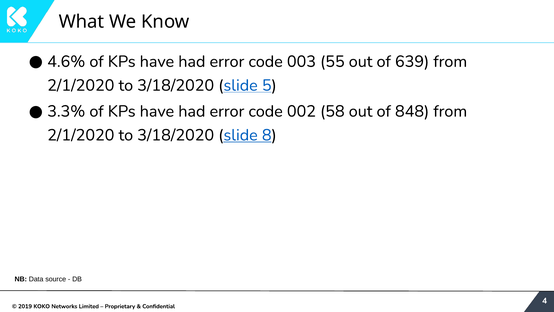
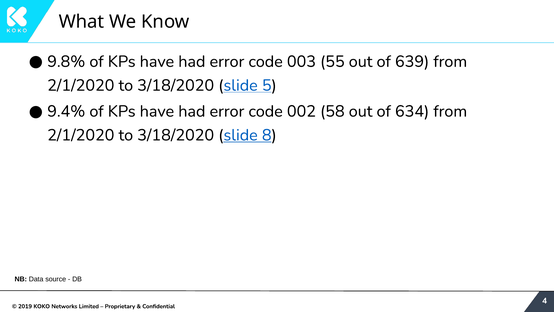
4.6%: 4.6% -> 9.8% (66, 61)
3.3%: 3.3% -> 9.4% (66, 111)
848: 848 -> 634 (412, 111)
